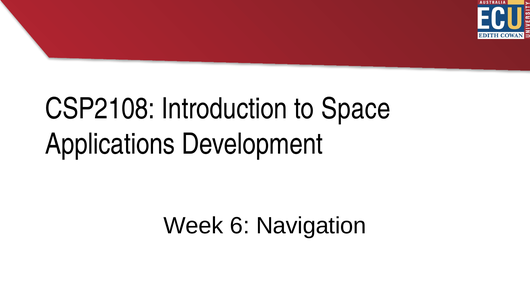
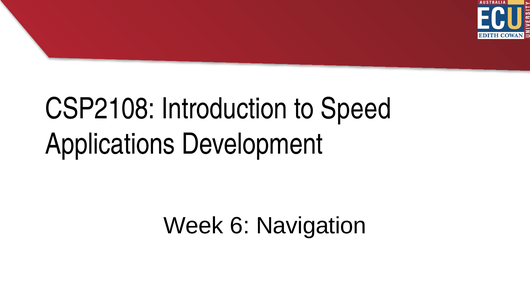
Space: Space -> Speed (356, 109)
